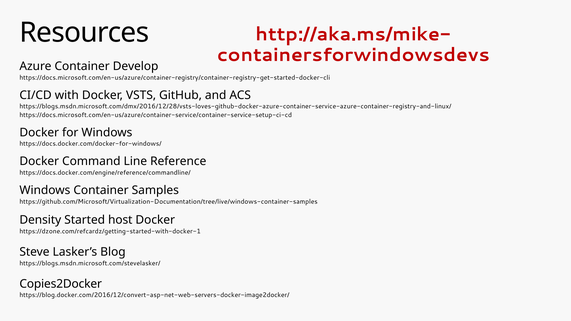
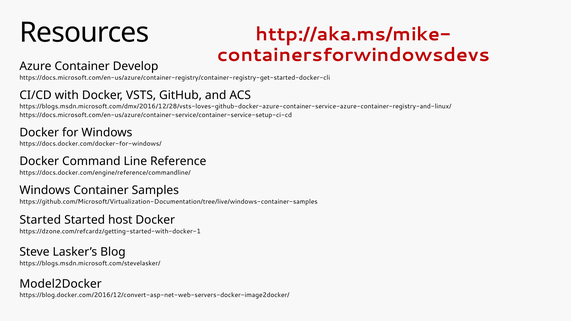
Density: Density -> Started (40, 220)
Copies2Docker: Copies2Docker -> Model2Docker (61, 284)
